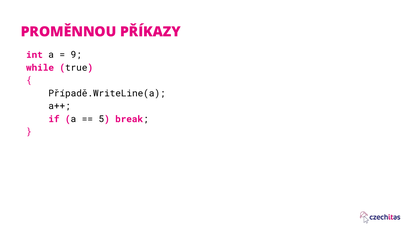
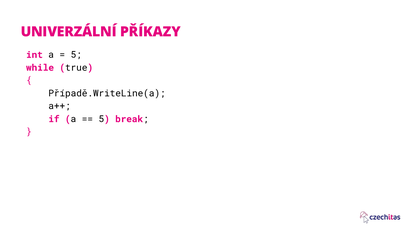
PROMĚNNOU: PROMĚNNOU -> UNIVERZÁLNÍ (69, 32)
9: 9 -> 5 (76, 55)
